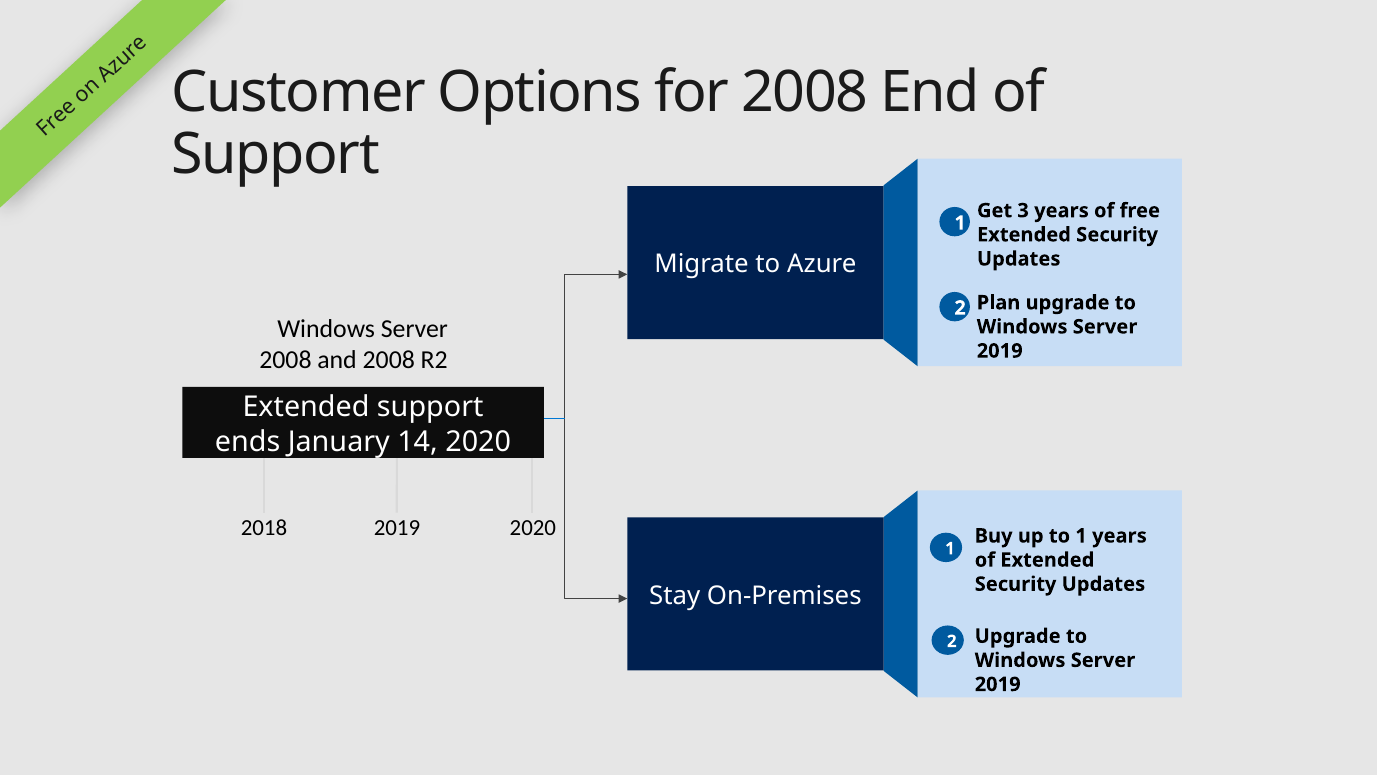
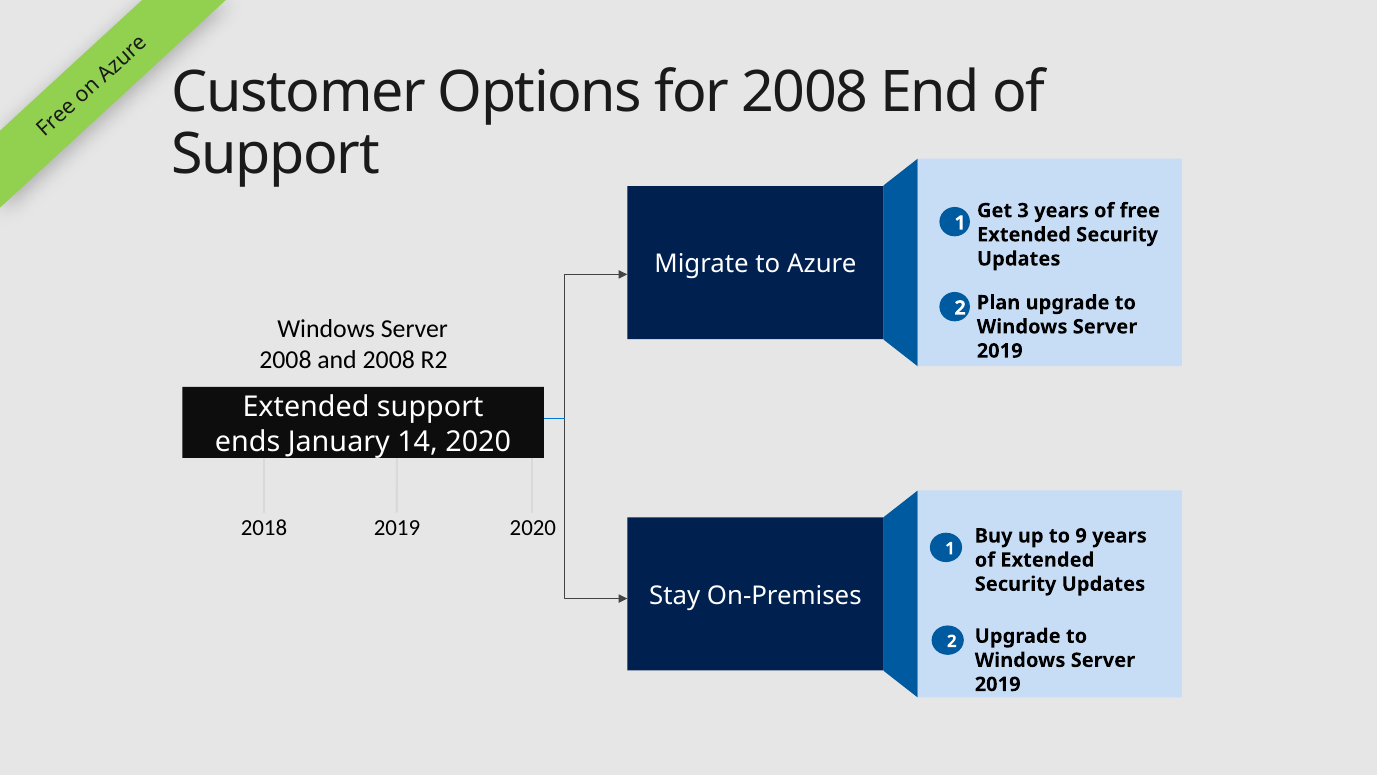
to 1: 1 -> 9 (1081, 536)
